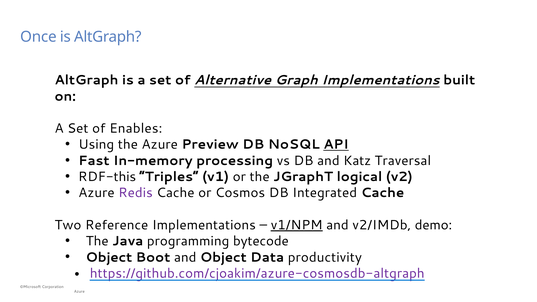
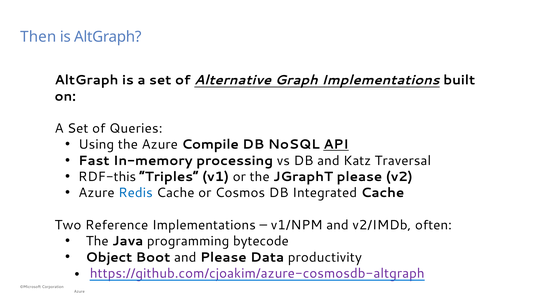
Once: Once -> Then (38, 37)
Enables: Enables -> Queries (136, 128)
Preview: Preview -> Compile (210, 145)
JGraphT logical: logical -> please (359, 177)
Redis colour: purple -> blue (136, 193)
v1/NPM underline: present -> none (297, 225)
demo: demo -> often (433, 225)
and Object: Object -> Please (223, 257)
